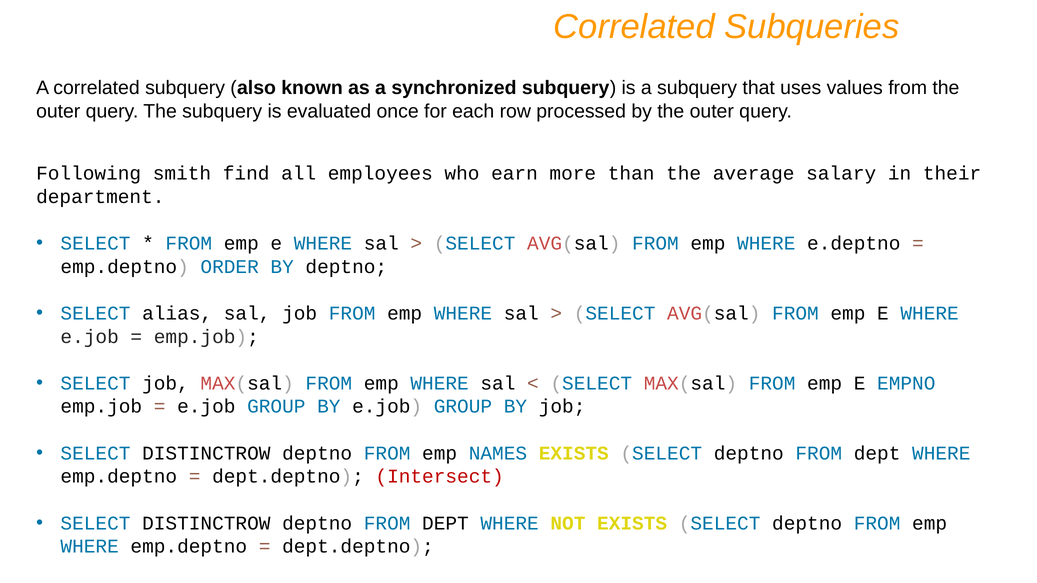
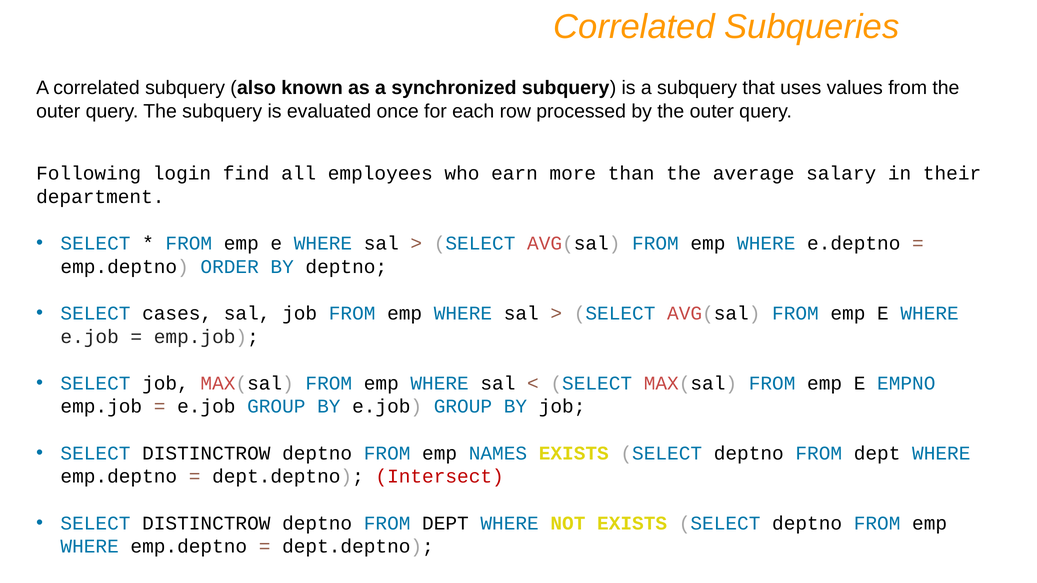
smith: smith -> login (182, 173)
alias: alias -> cases (177, 313)
